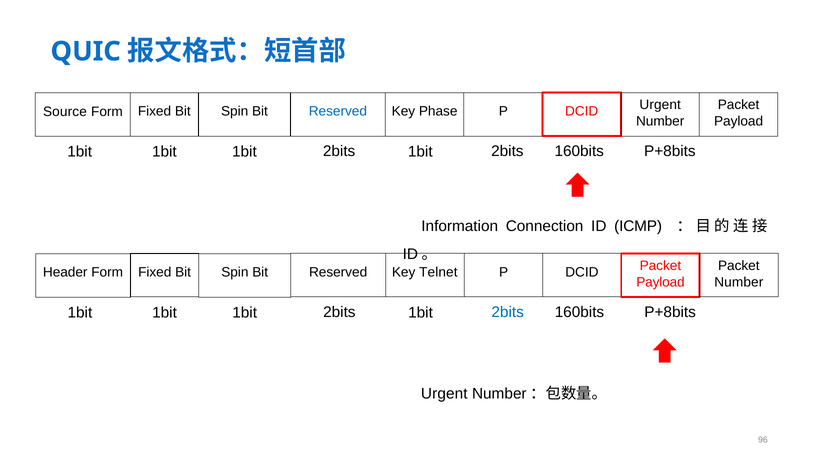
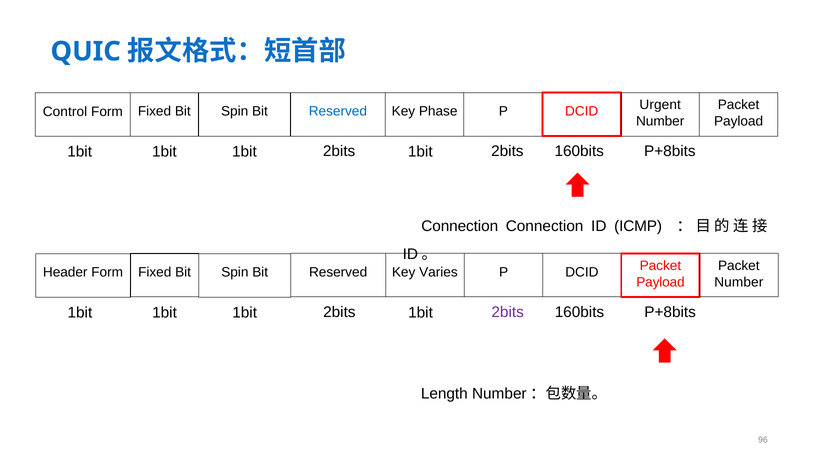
Source: Source -> Control (65, 112)
Information: Information -> Connection (460, 227)
Telnet: Telnet -> Varies (438, 273)
2bits colour: blue -> purple (508, 313)
Urgent: Urgent -> Length (444, 394)
